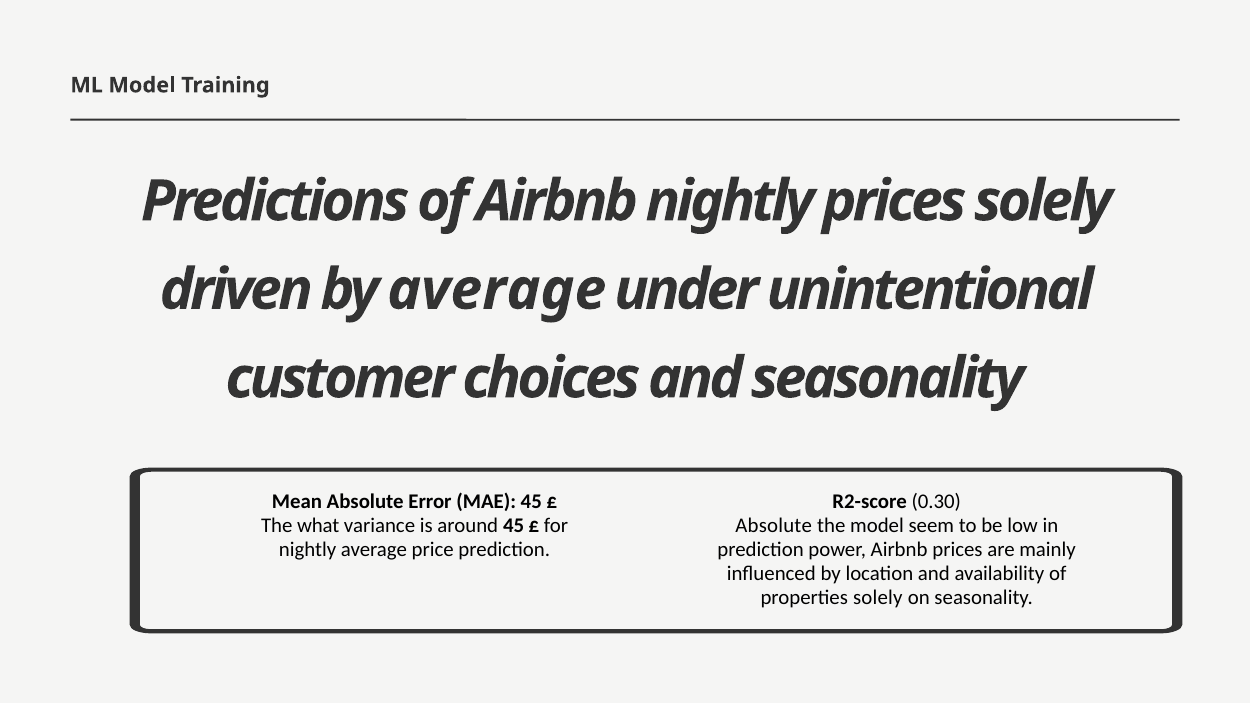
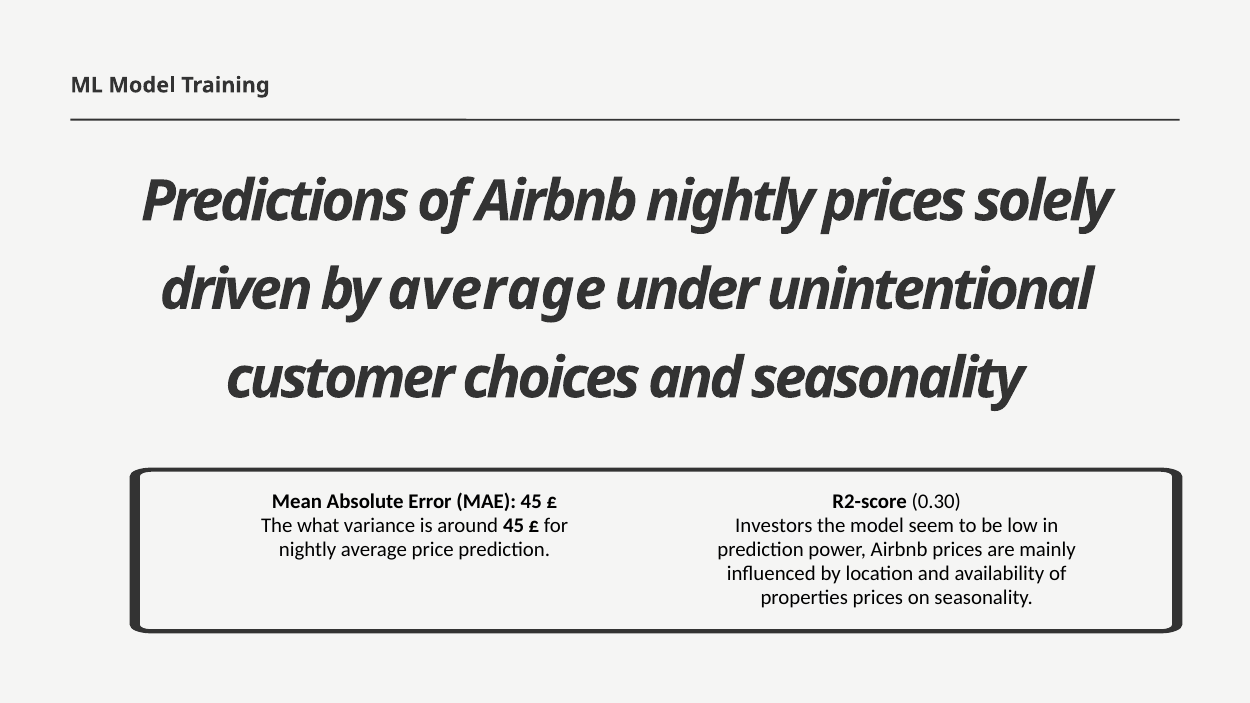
Absolute: Absolute -> Investors (774, 526)
properties solely: solely -> prices (878, 598)
